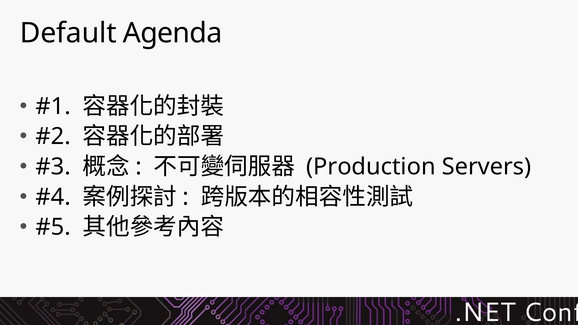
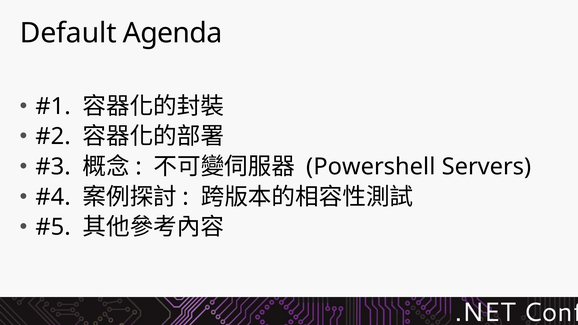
Production: Production -> Powershell (371, 167)
